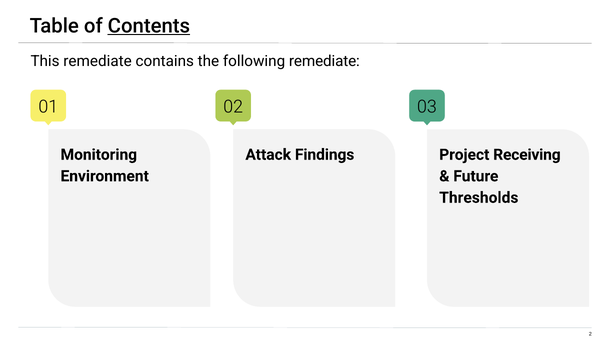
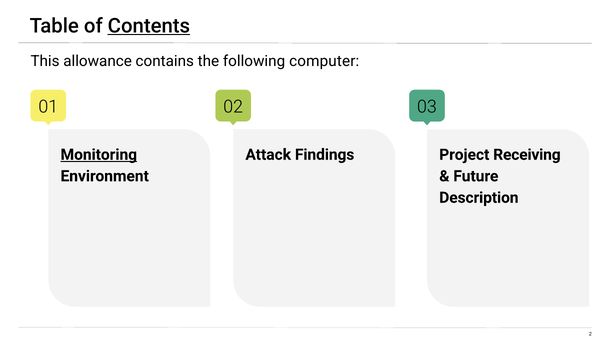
This remediate: remediate -> allowance (98, 61)
following remediate: remediate -> computer (324, 61)
Monitoring underline: none -> present (99, 155)
Thresholds: Thresholds -> Description (479, 198)
